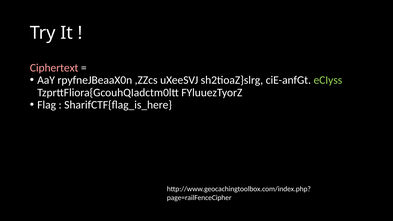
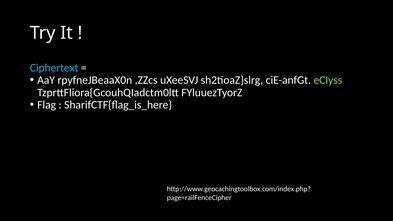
Ciphertext colour: pink -> light blue (54, 68)
